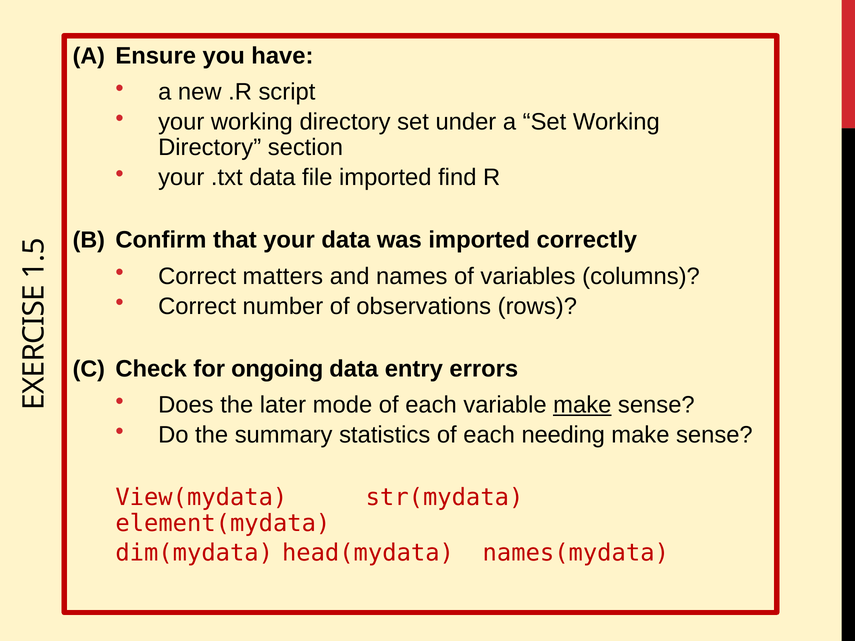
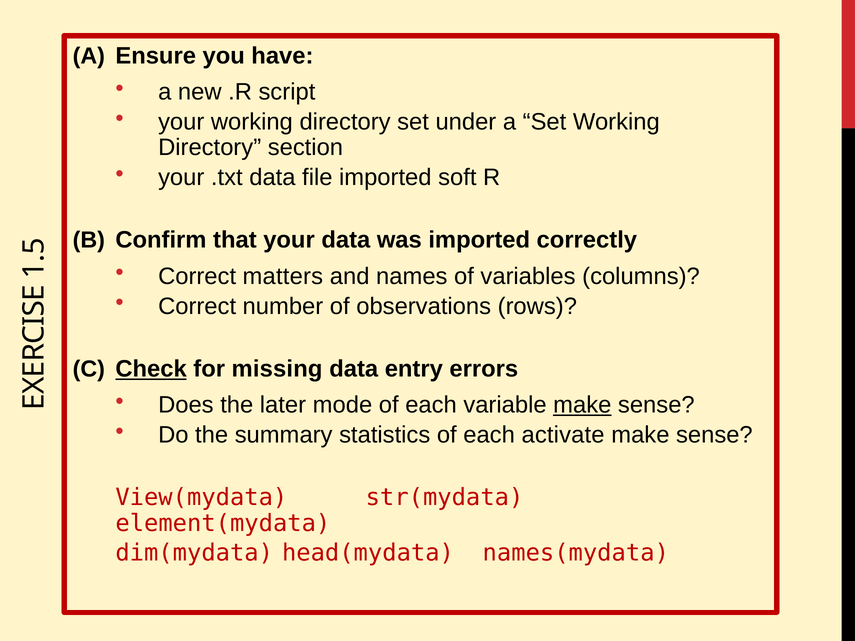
find: find -> soft (457, 178)
Check underline: none -> present (151, 369)
ongoing: ongoing -> missing (277, 369)
needing: needing -> activate (563, 435)
